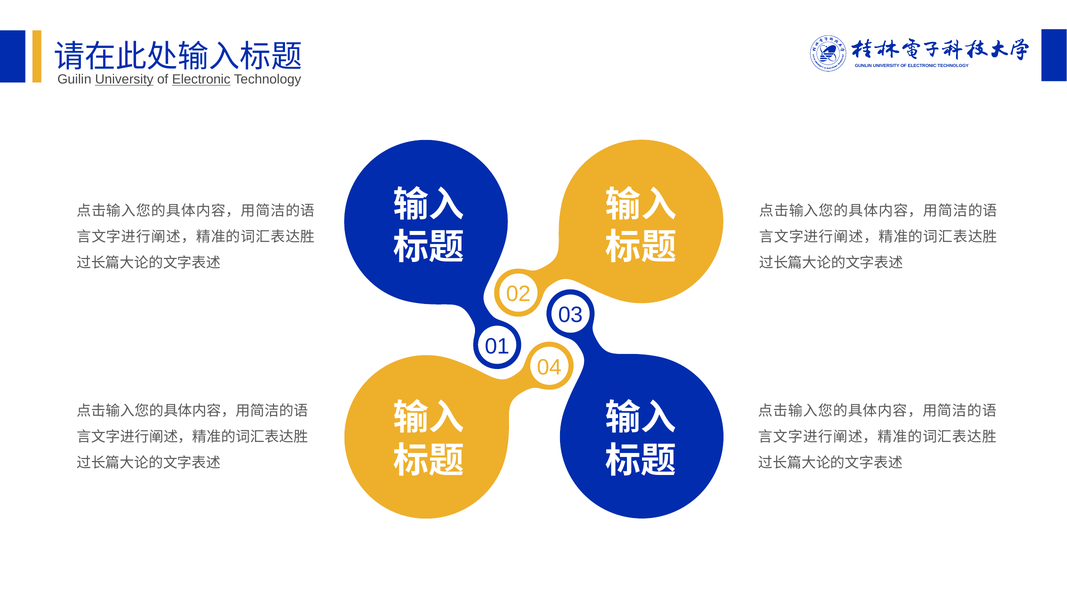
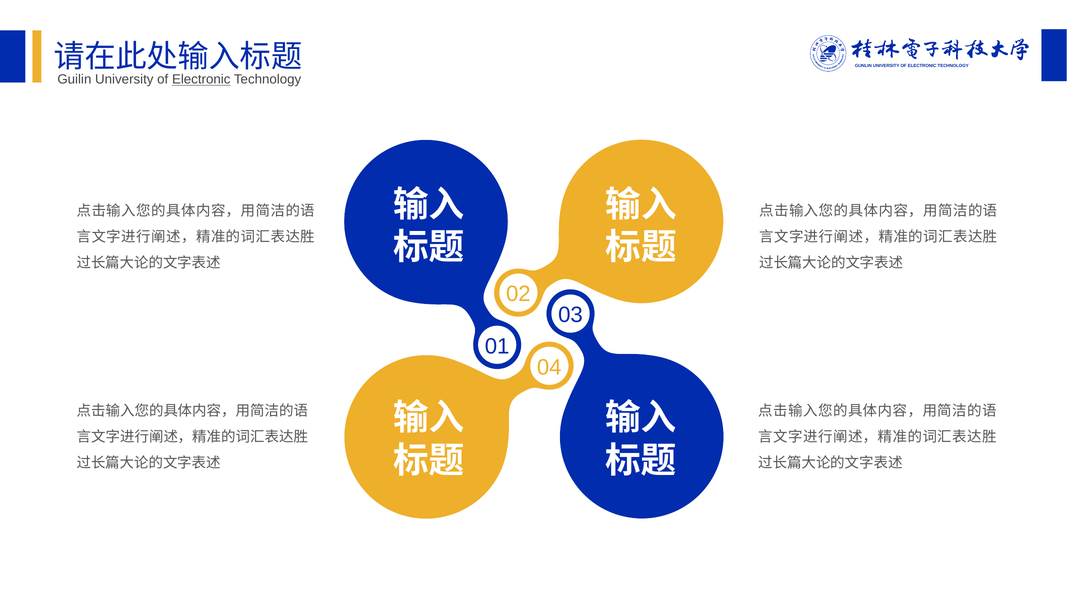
University underline: present -> none (124, 79)
